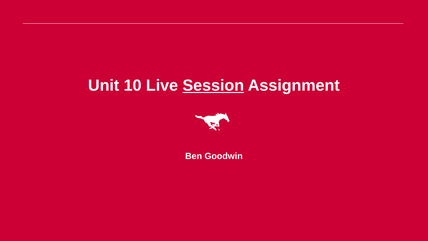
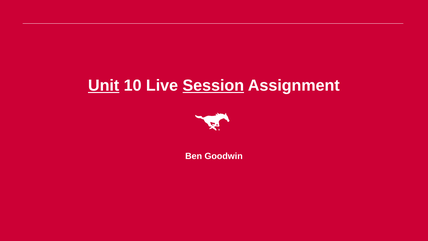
Unit underline: none -> present (104, 86)
